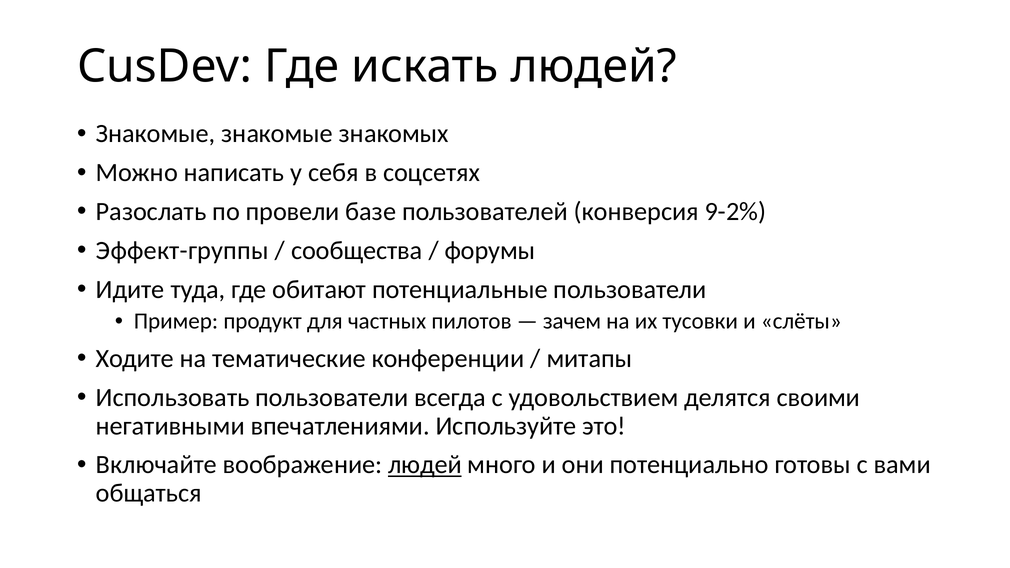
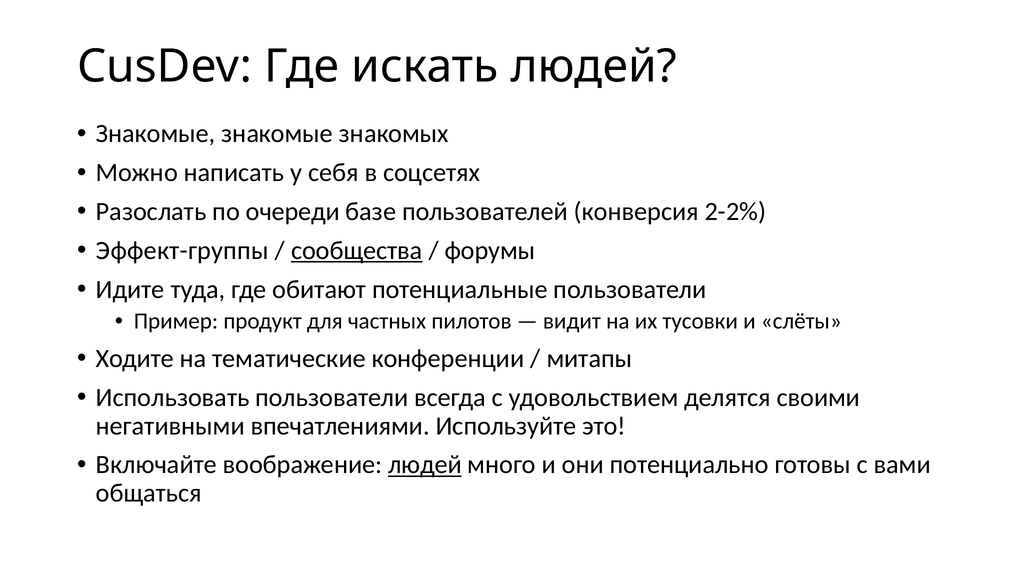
провели: провели -> очереди (293, 212)
9-2%: 9-2% -> 2-2% (735, 212)
сообщества underline: none -> present (357, 251)
зачем: зачем -> видит (572, 321)
